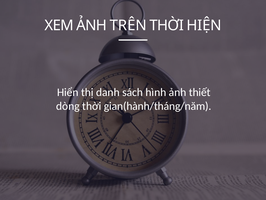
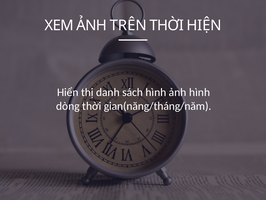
ảnh thiết: thiết -> hình (200, 92)
gian(hành/tháng/năm: gian(hành/tháng/năm -> gian(năng/tháng/năm (158, 106)
